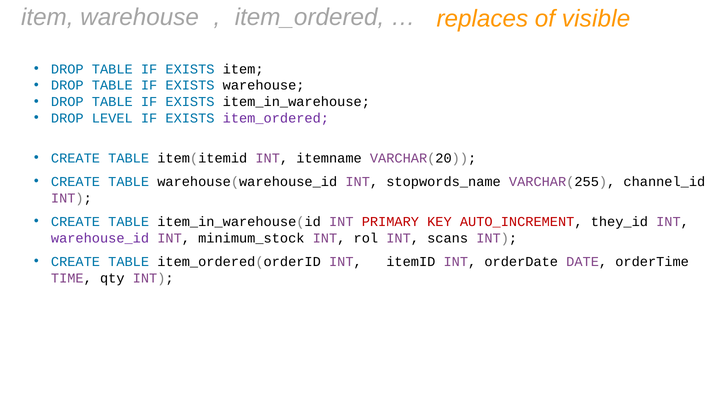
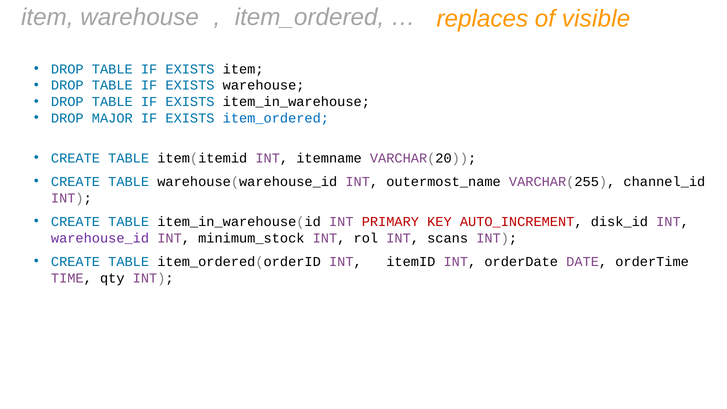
LEVEL: LEVEL -> MAJOR (112, 118)
item_ordered colour: purple -> blue (276, 118)
stopwords_name: stopwords_name -> outermost_name (444, 182)
they_id: they_id -> disk_id (619, 222)
